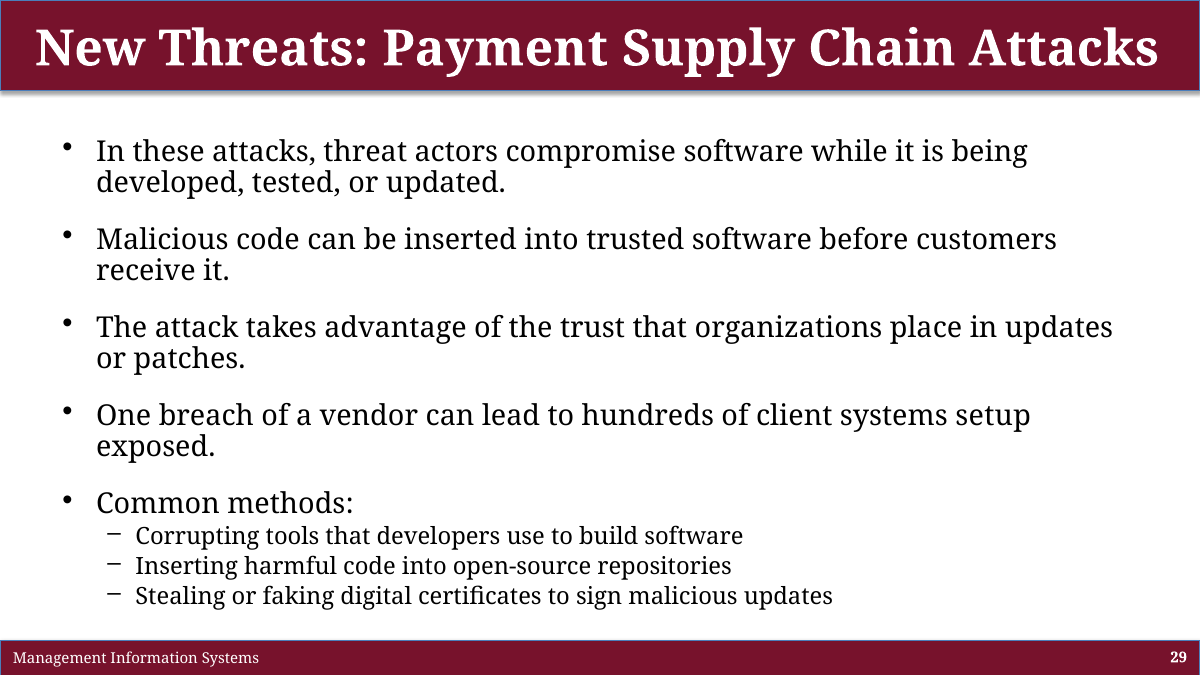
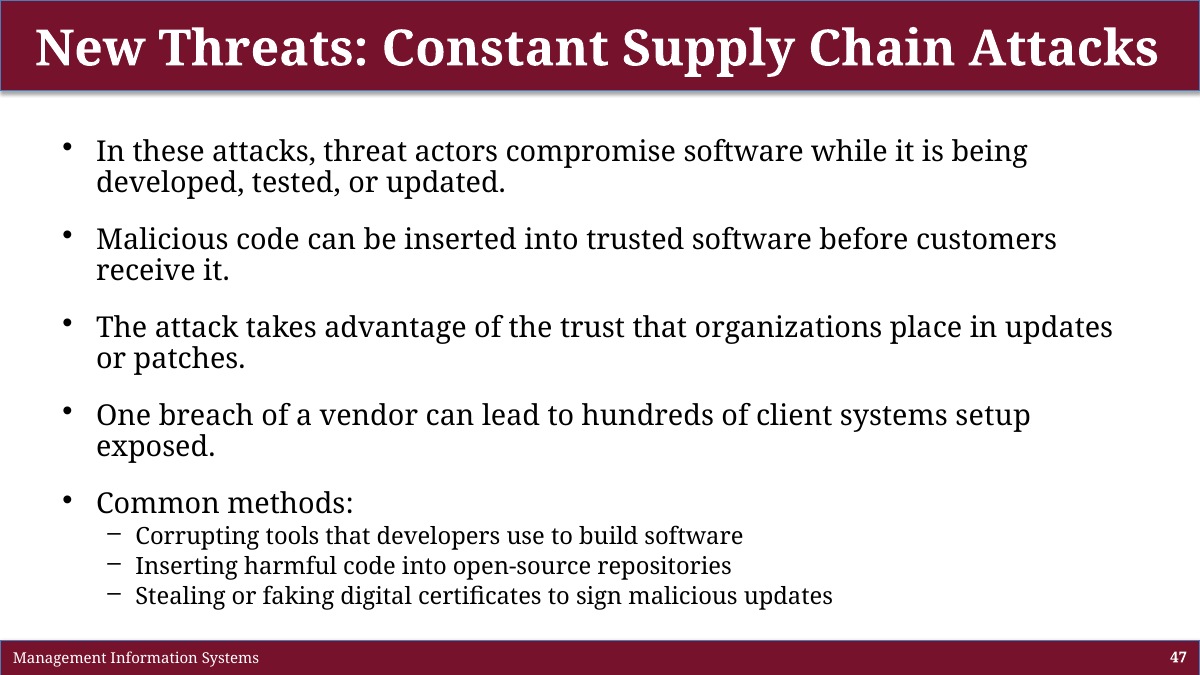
Payment: Payment -> Constant (495, 49)
29: 29 -> 47 (1179, 658)
